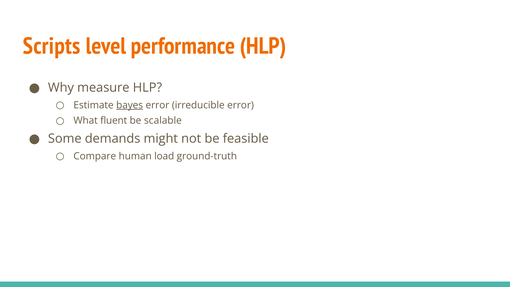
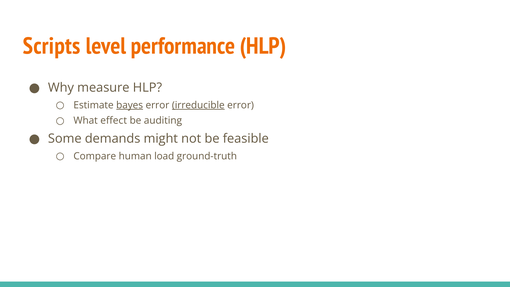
irreducible underline: none -> present (198, 105)
fluent: fluent -> effect (114, 121)
scalable: scalable -> auditing (163, 121)
